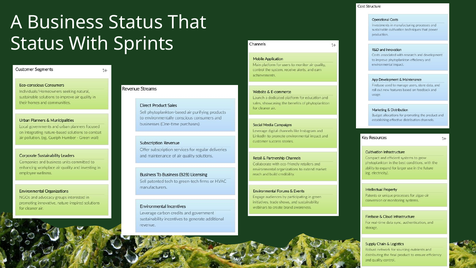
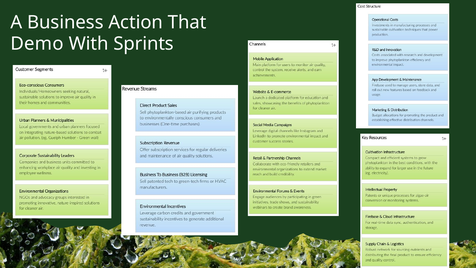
Business Status: Status -> Action (136, 22)
Status: Status -> Demo (37, 44)
